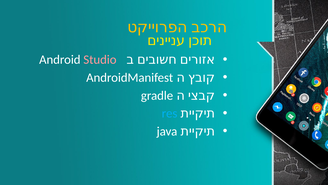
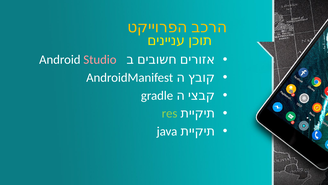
res colour: light blue -> light green (170, 113)
